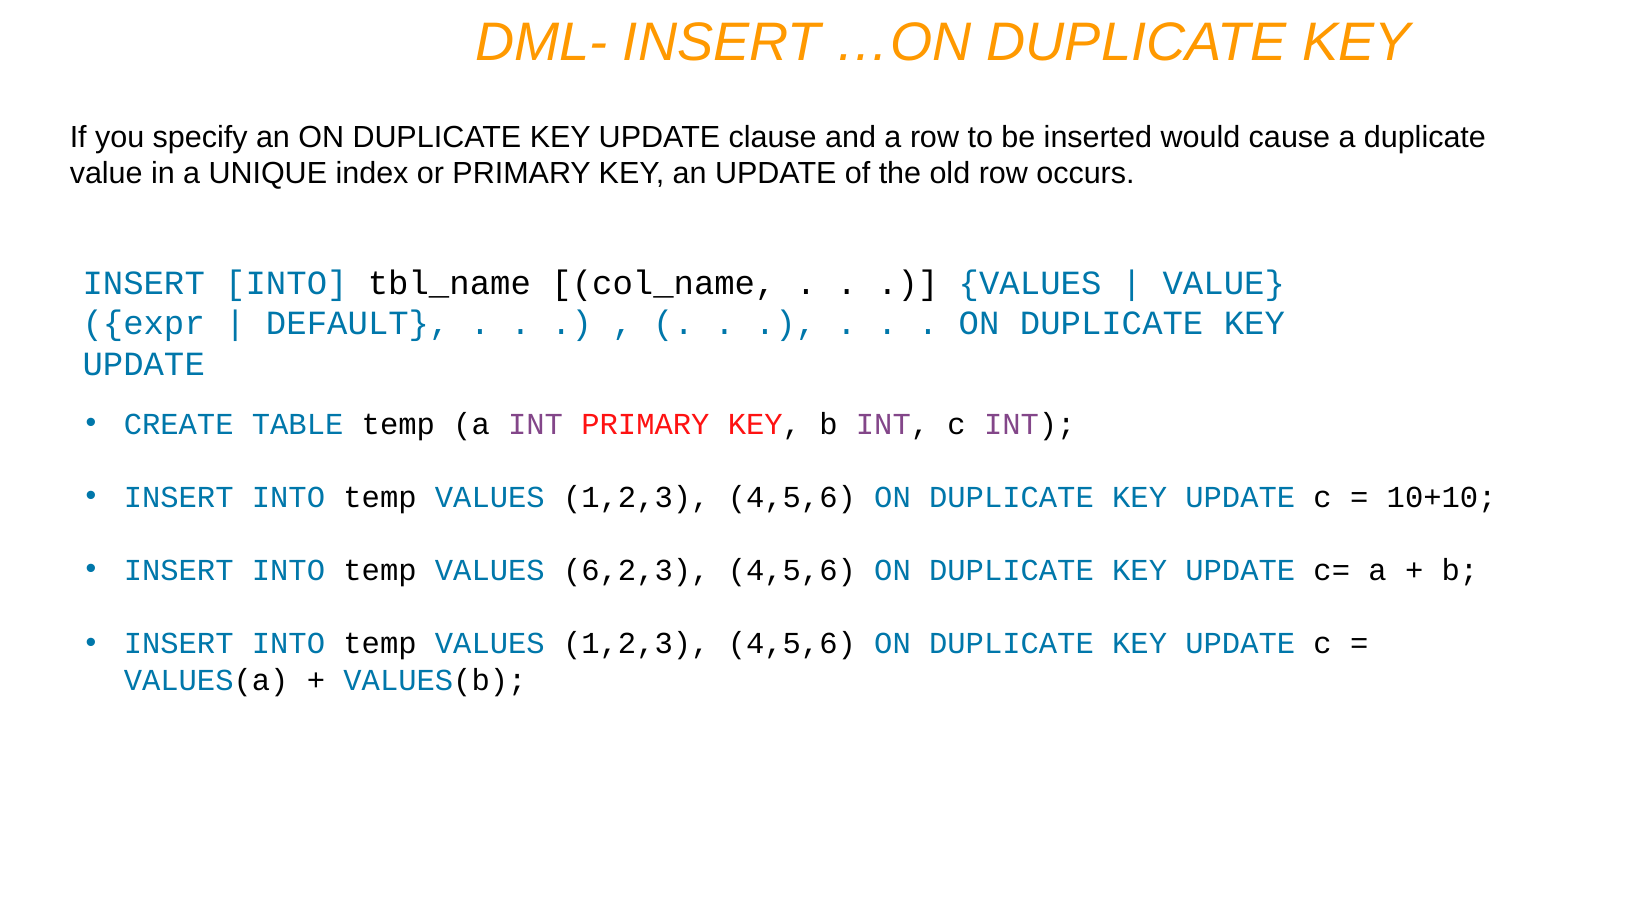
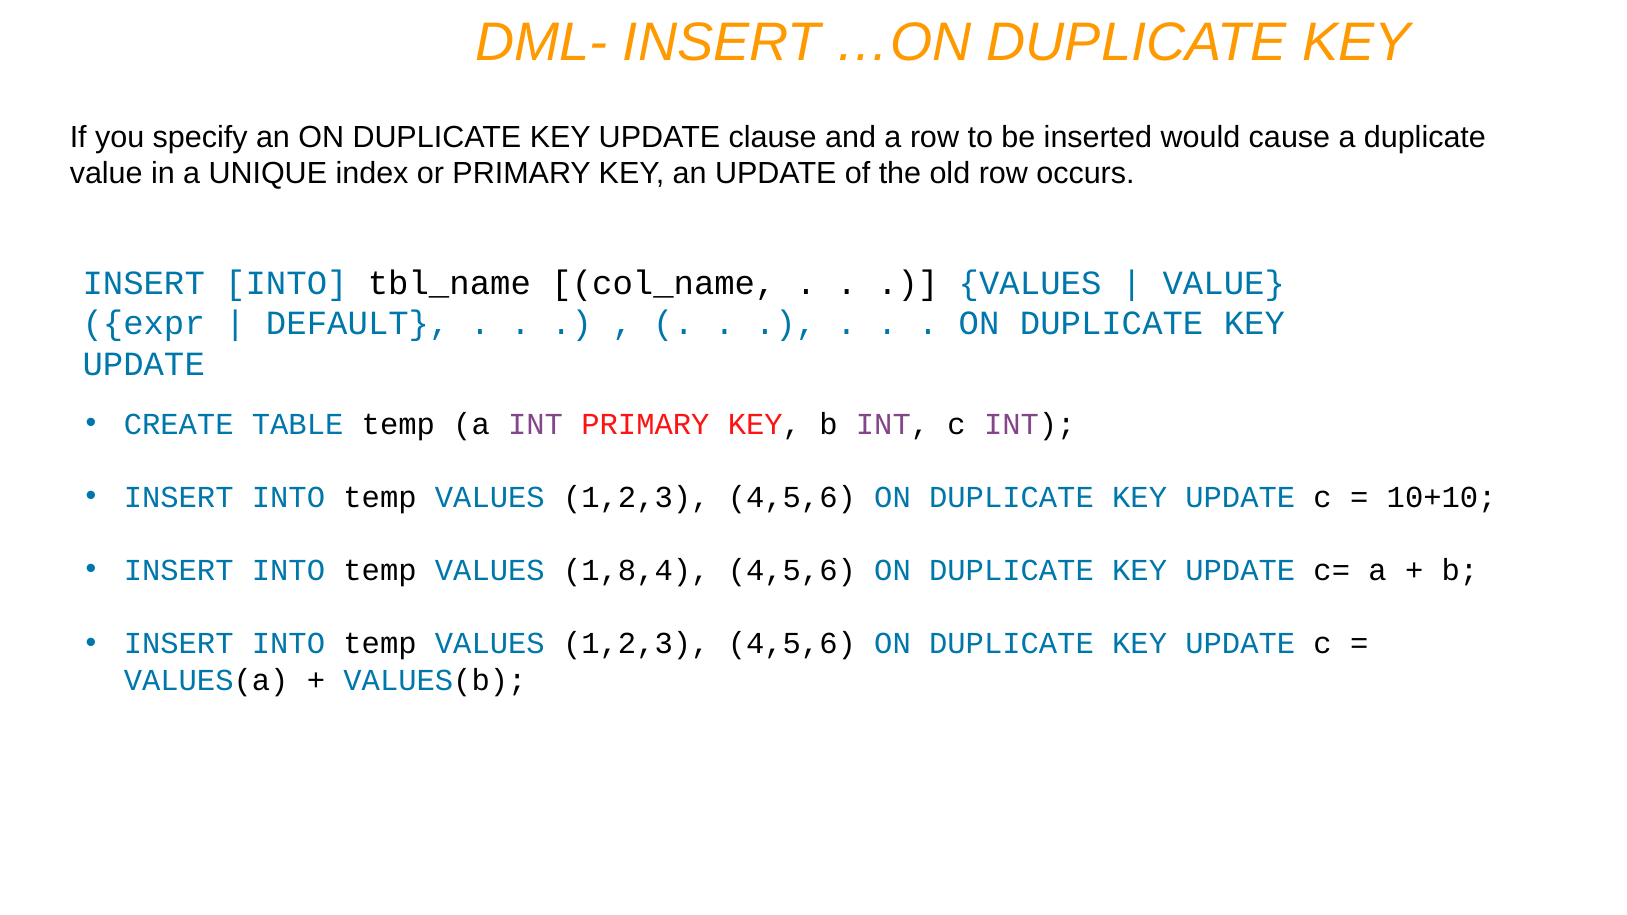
6,2,3: 6,2,3 -> 1,8,4 (636, 571)
